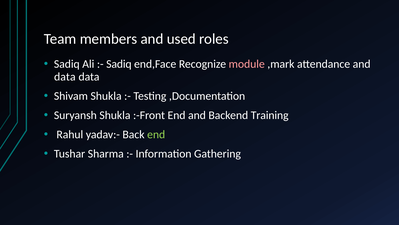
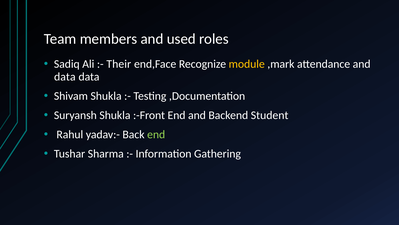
Sadiq: Sadiq -> Their (119, 64)
module colour: pink -> yellow (247, 64)
Training: Training -> Student (270, 115)
